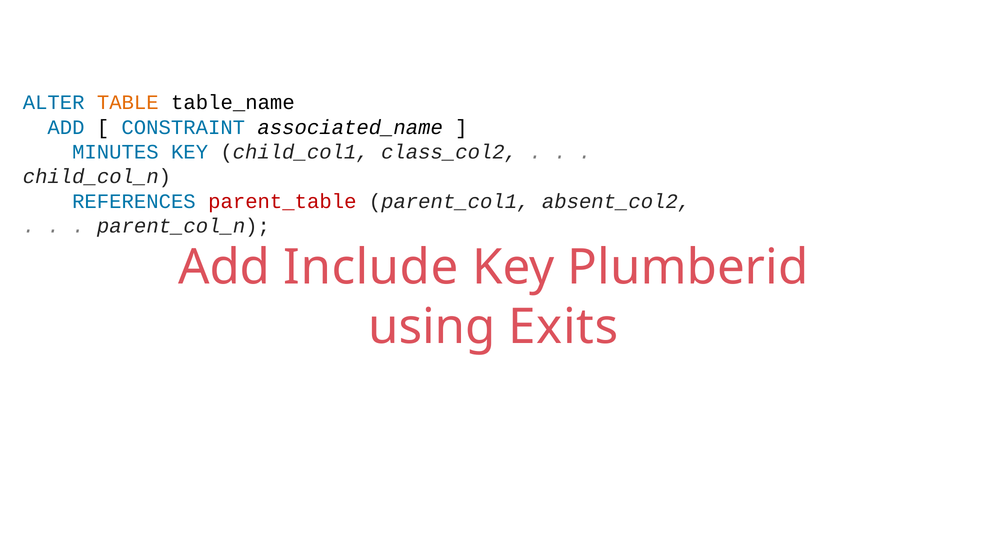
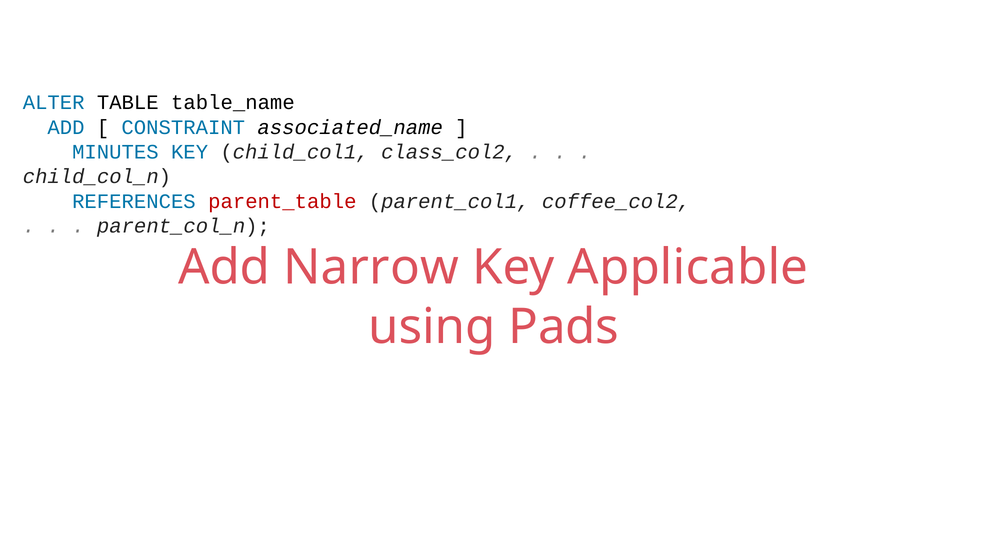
TABLE colour: orange -> black (128, 103)
absent_col2: absent_col2 -> coffee_col2 (616, 201)
Include: Include -> Narrow (371, 268)
Plumberid: Plumberid -> Applicable (688, 268)
Exits: Exits -> Pads (564, 327)
